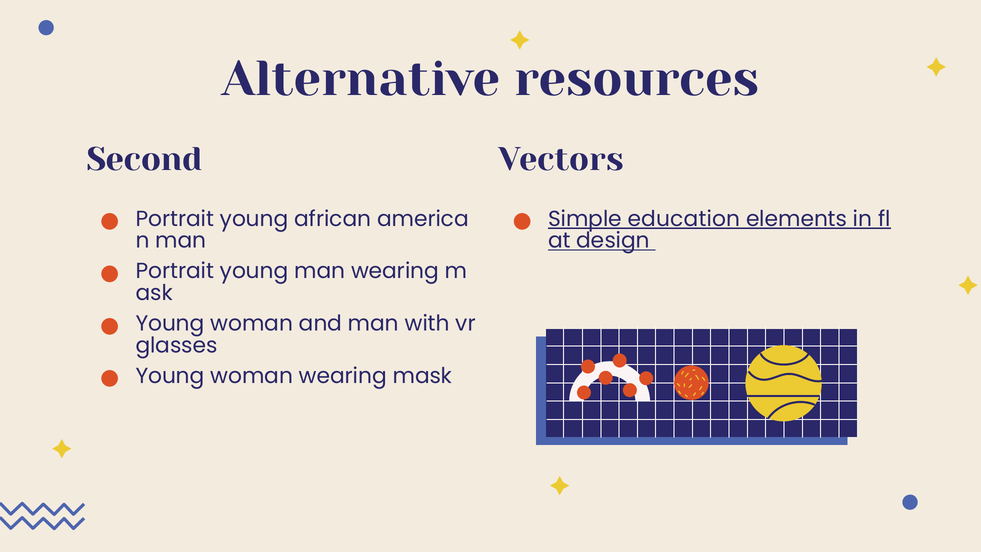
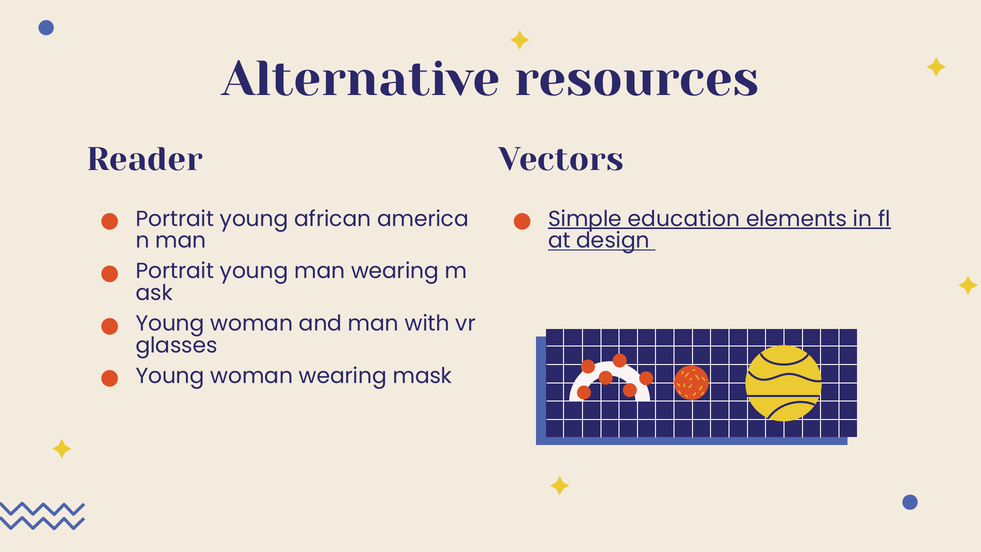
Second: Second -> Reader (145, 159)
